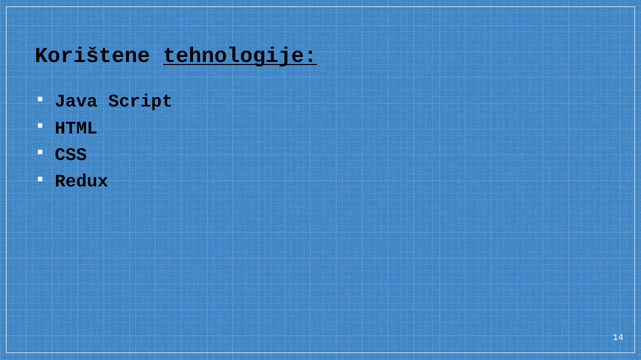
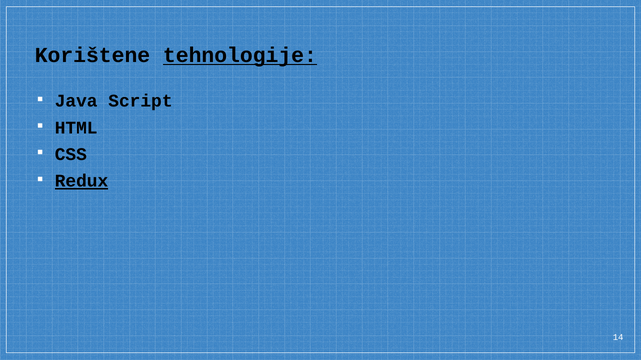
Redux underline: none -> present (82, 181)
